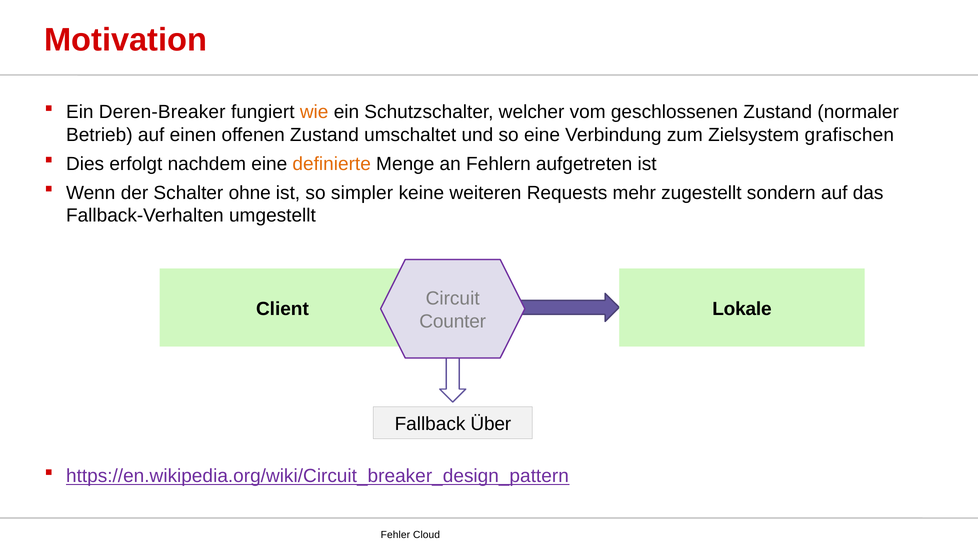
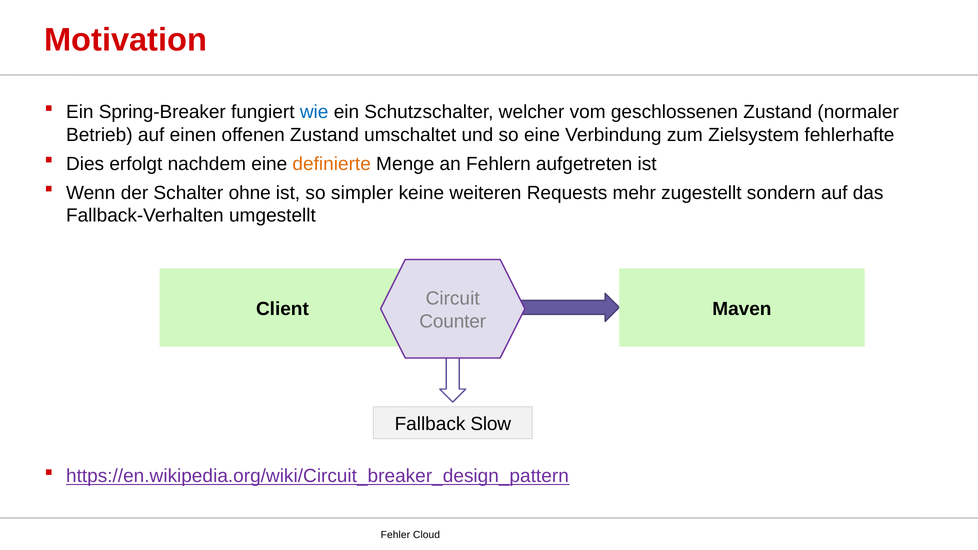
Deren-Breaker: Deren-Breaker -> Spring-Breaker (162, 112)
wie colour: orange -> blue (314, 112)
grafischen: grafischen -> fehlerhafte (849, 135)
Lokale: Lokale -> Maven (742, 309)
Über: Über -> Slow (491, 424)
